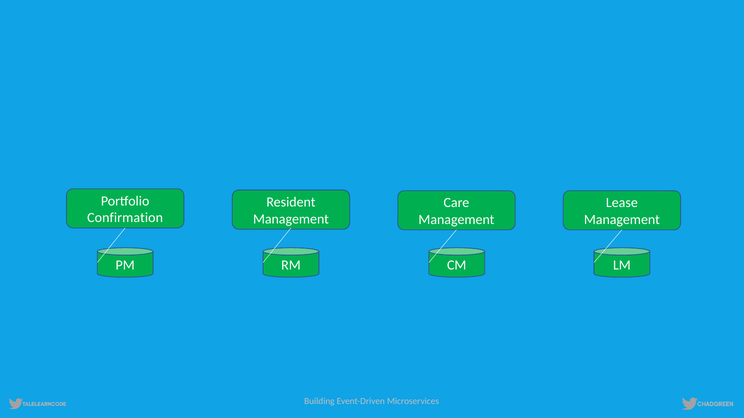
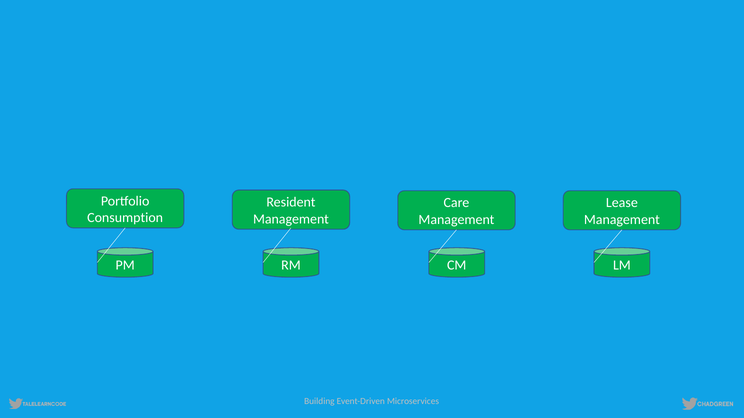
Confirmation: Confirmation -> Consumption (125, 218)
